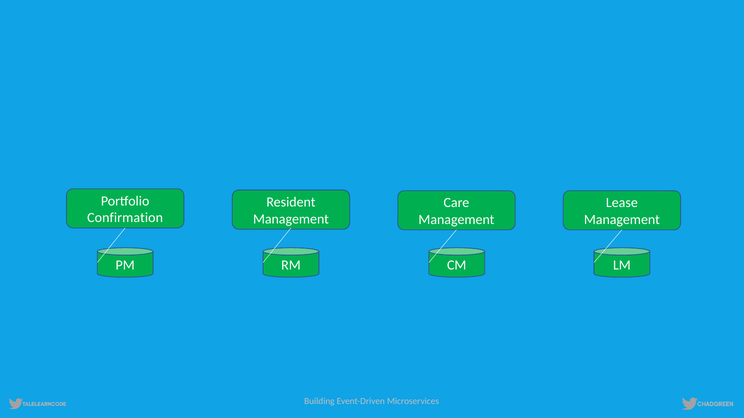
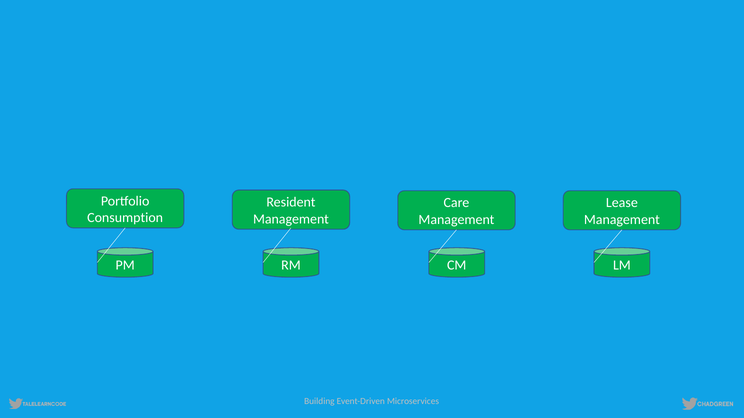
Confirmation: Confirmation -> Consumption (125, 218)
